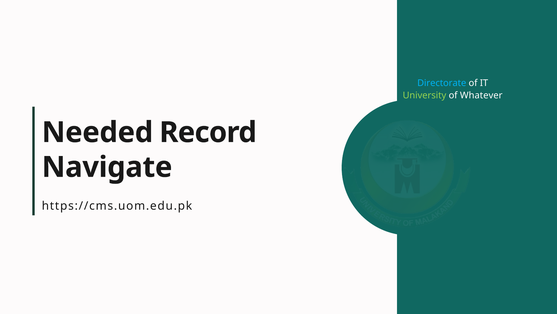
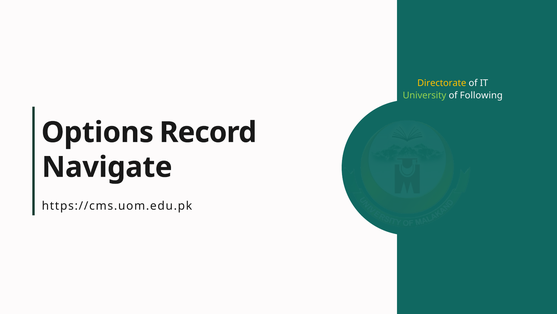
Directorate colour: light blue -> yellow (442, 83)
Whatever: Whatever -> Following (481, 95)
Needed: Needed -> Options (98, 132)
